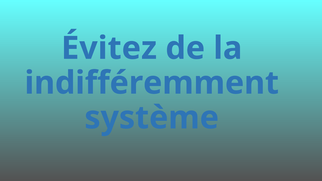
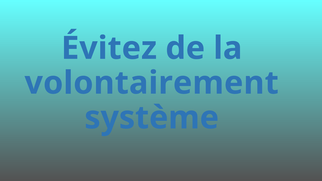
indifféremment: indifféremment -> volontairement (152, 83)
